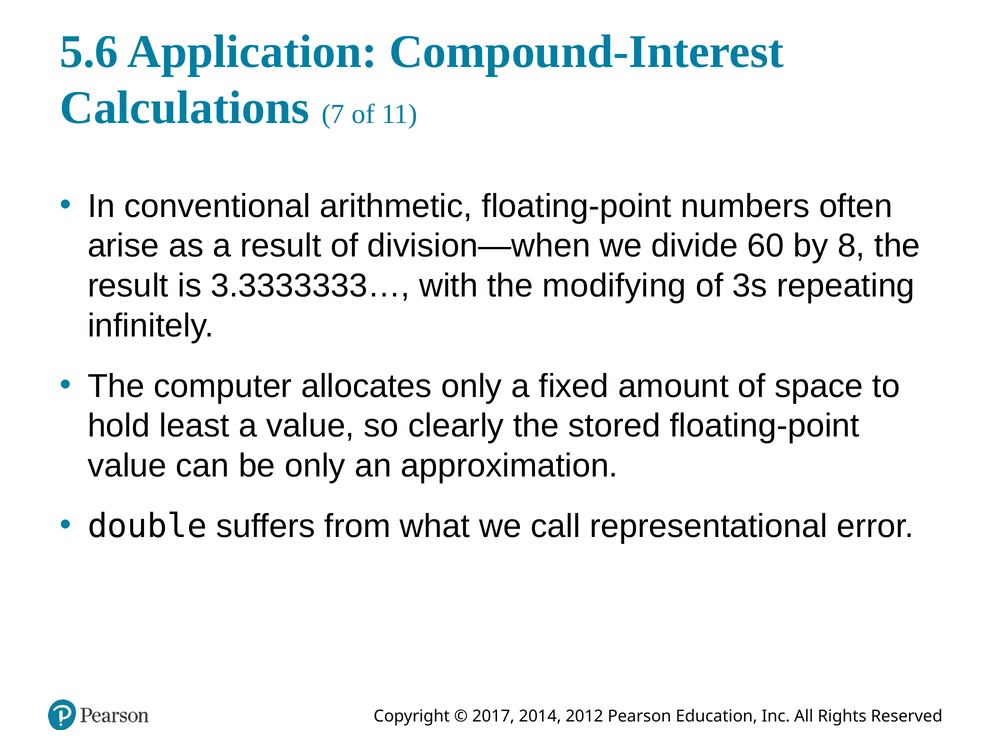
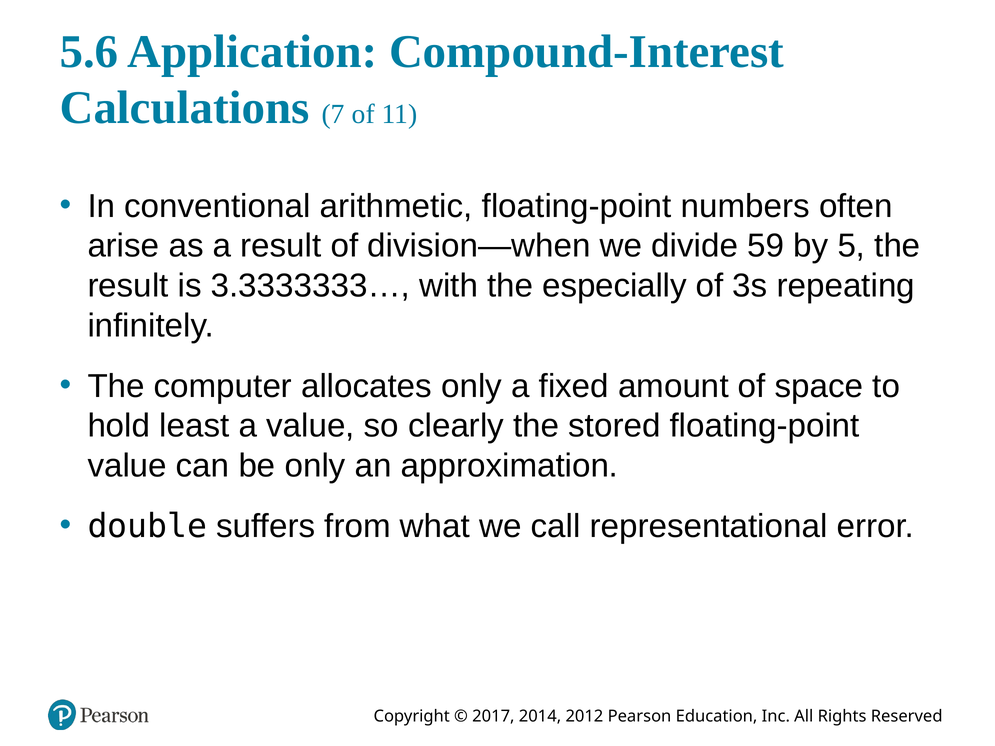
60: 60 -> 59 (766, 246)
8: 8 -> 5 (851, 246)
modifying: modifying -> especially (615, 286)
